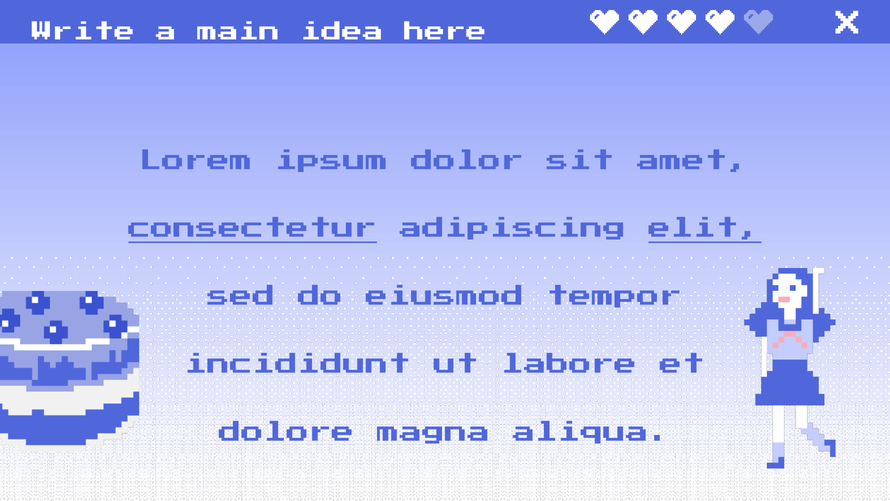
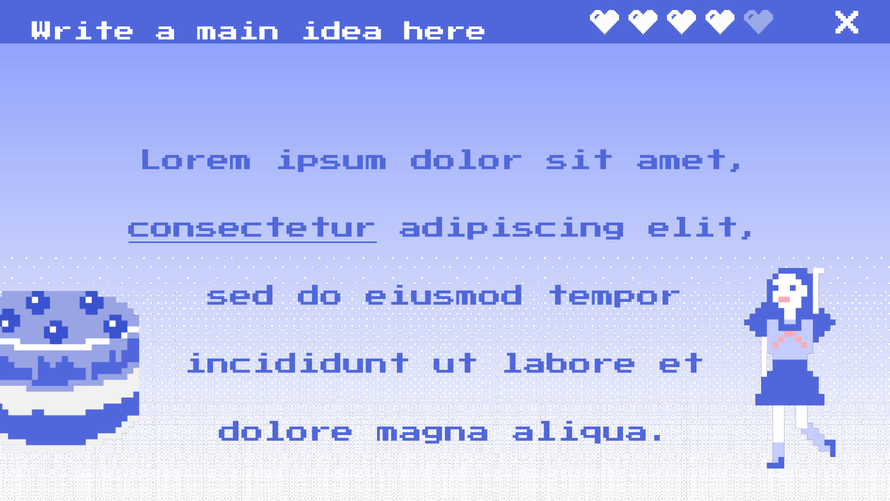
elit underline: present -> none (705, 232)
